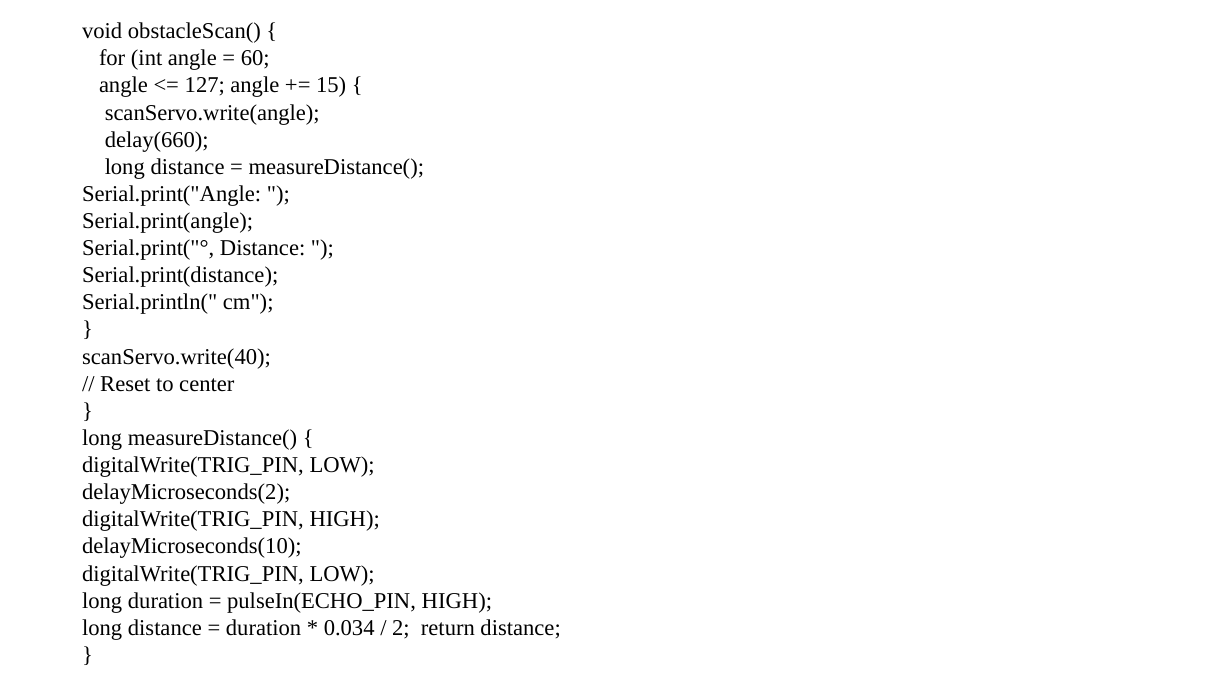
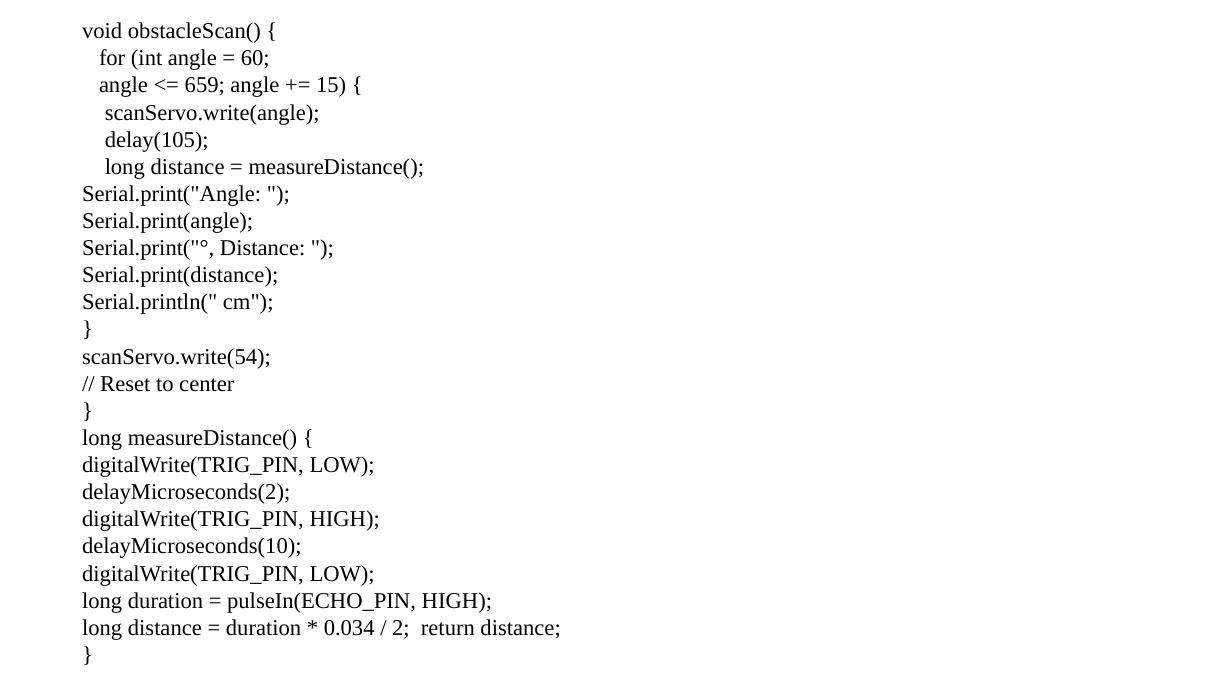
127: 127 -> 659 (205, 85)
delay(660: delay(660 -> delay(105 (157, 140)
scanServo.write(40: scanServo.write(40 -> scanServo.write(54 (177, 357)
